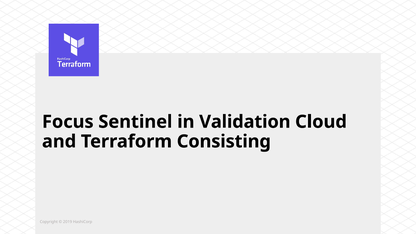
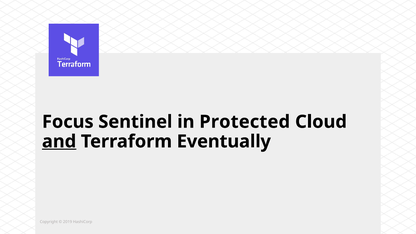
Validation: Validation -> Protected (245, 122)
and underline: none -> present (59, 141)
Consisting: Consisting -> Eventually (224, 141)
